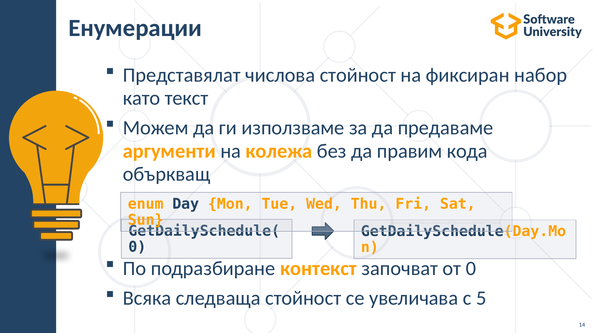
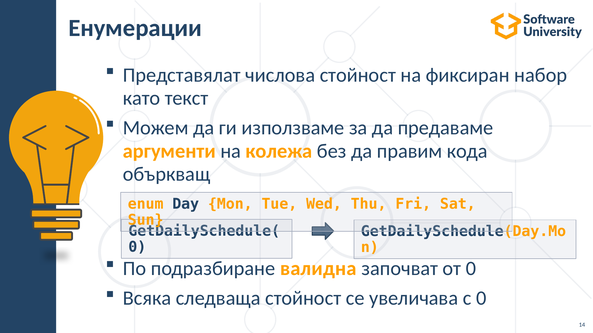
контекст: контекст -> валидна (318, 269)
с 5: 5 -> 0 (481, 299)
